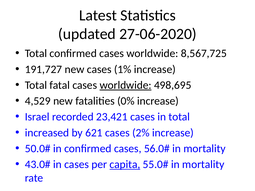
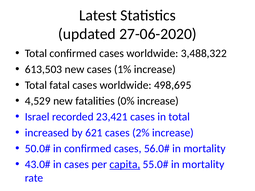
8,567,725: 8,567,725 -> 3,488,322 (204, 53)
191,727: 191,727 -> 613,503 (43, 69)
worldwide underline: present -> none (126, 85)
